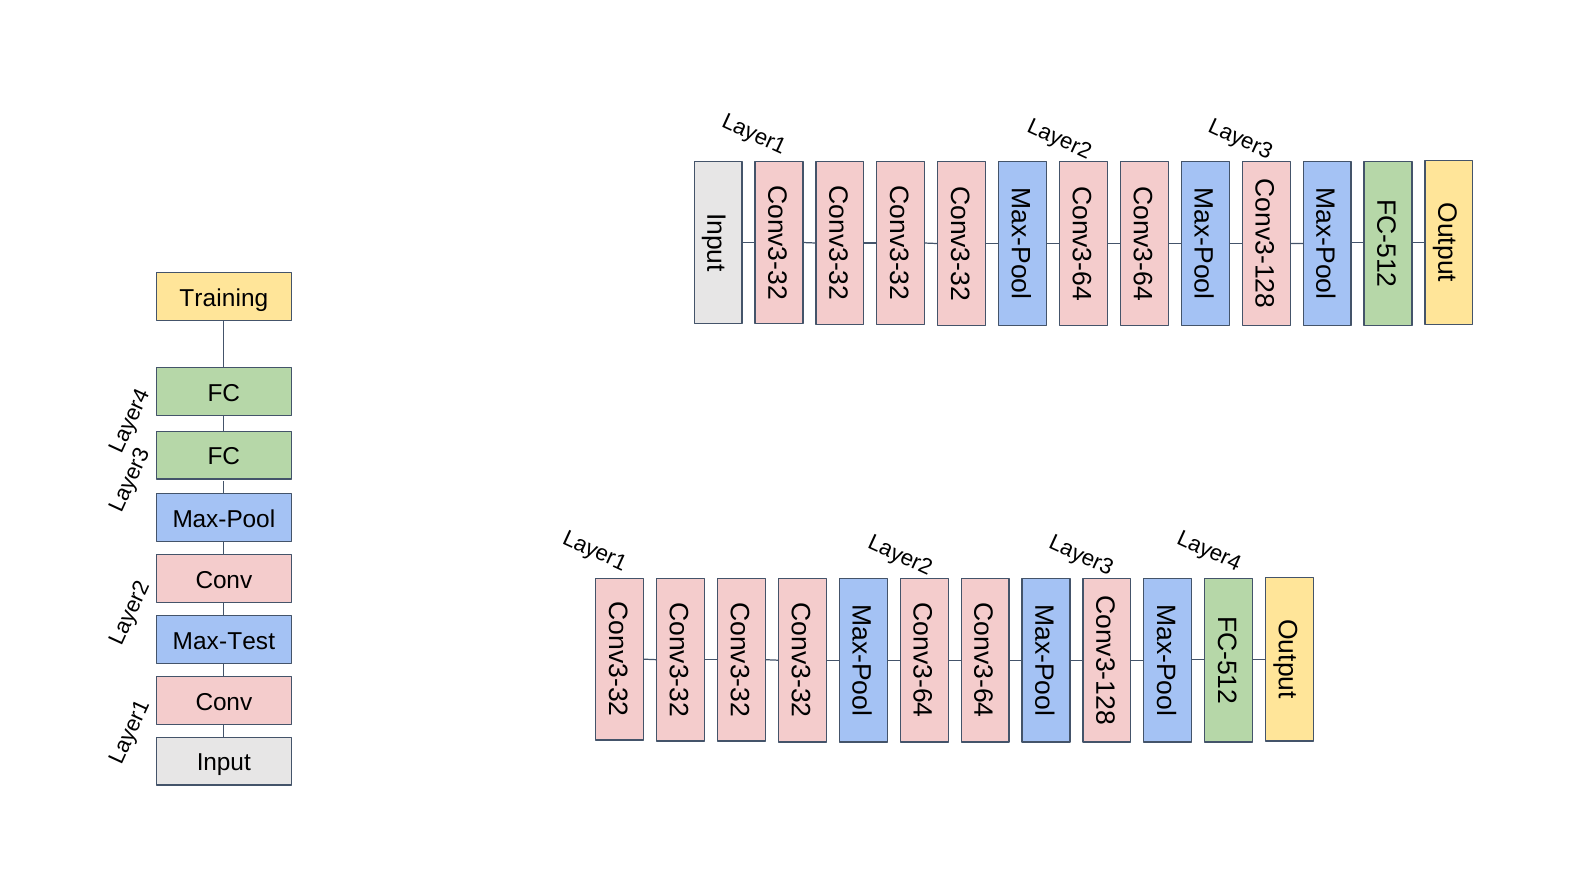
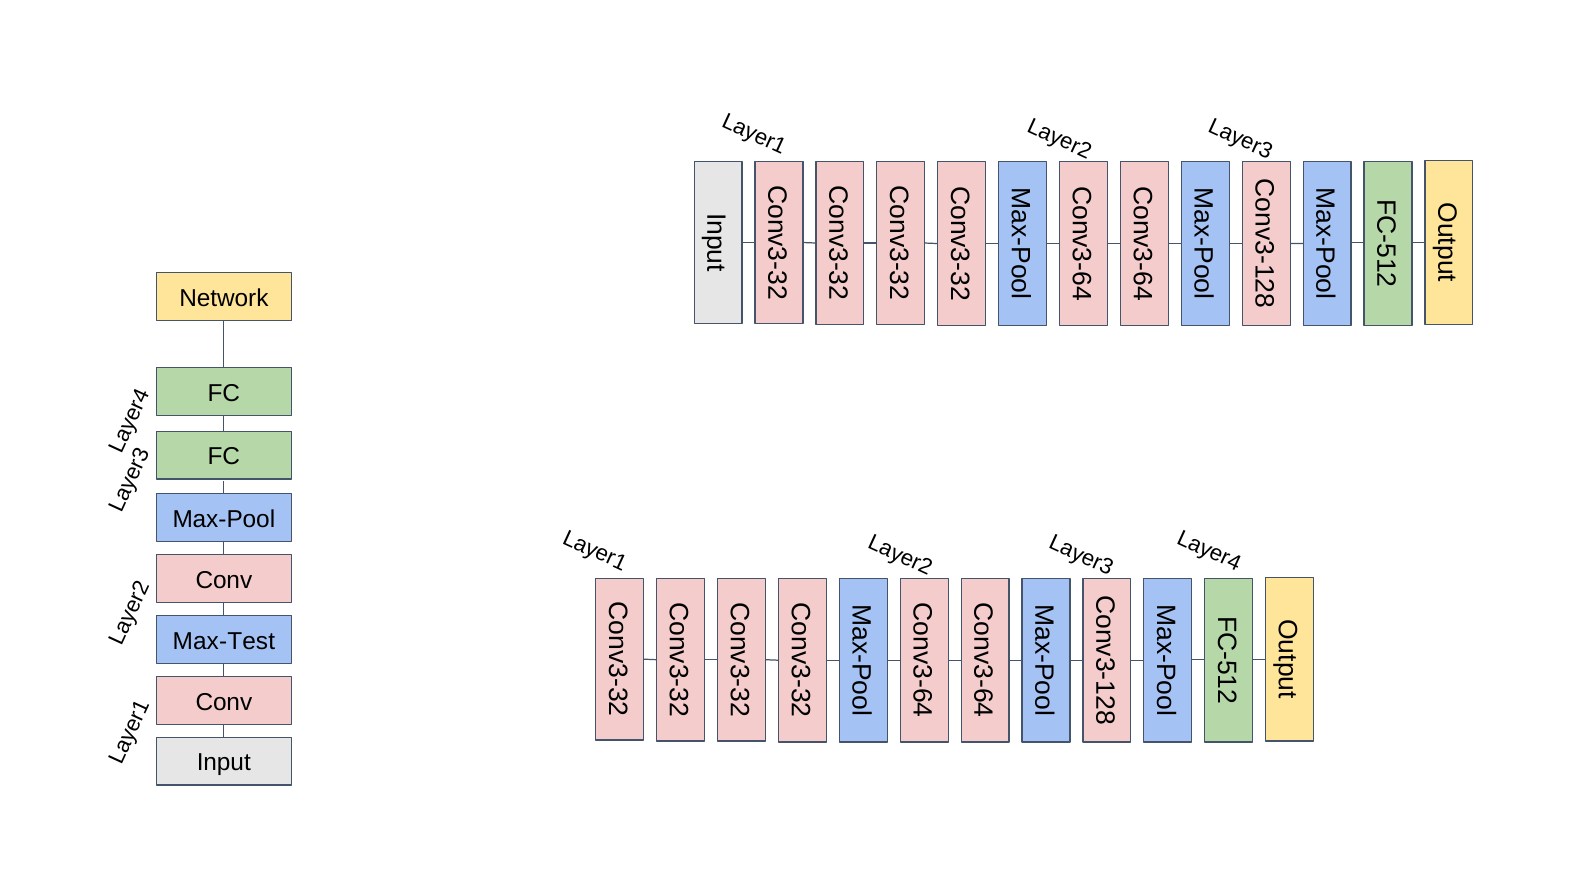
Training: Training -> Network (224, 298)
